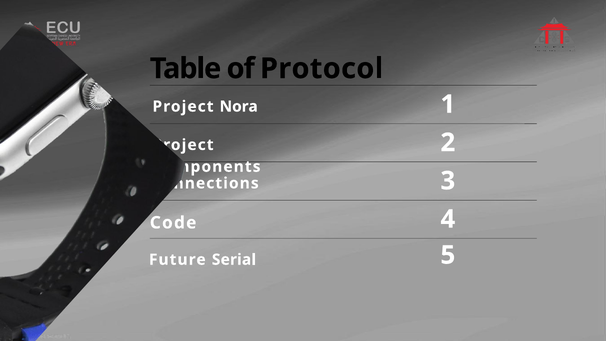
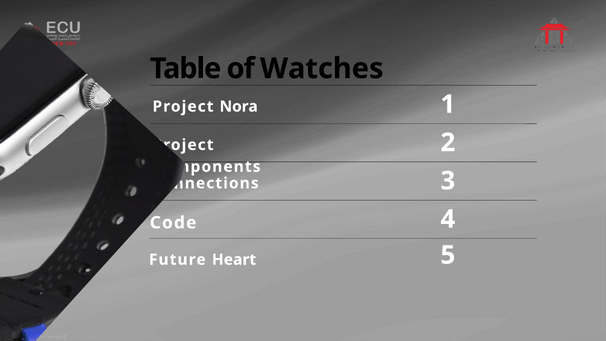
Protocol: Protocol -> Watches (322, 69)
Serial: Serial -> Heart (234, 260)
